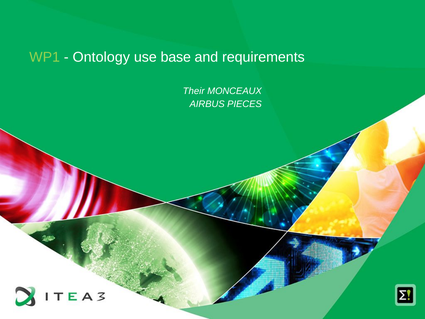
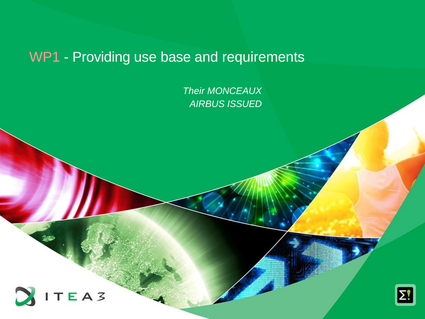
WP1 colour: light green -> pink (45, 57)
Ontology: Ontology -> Providing (101, 57)
PIECES: PIECES -> ISSUED (245, 104)
